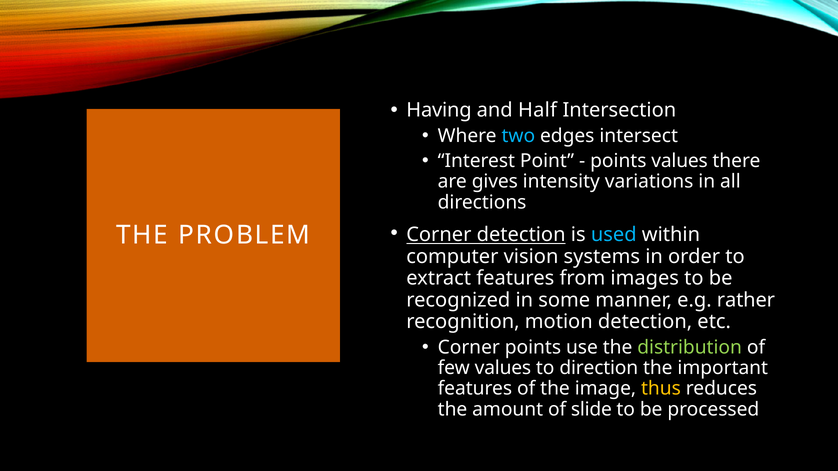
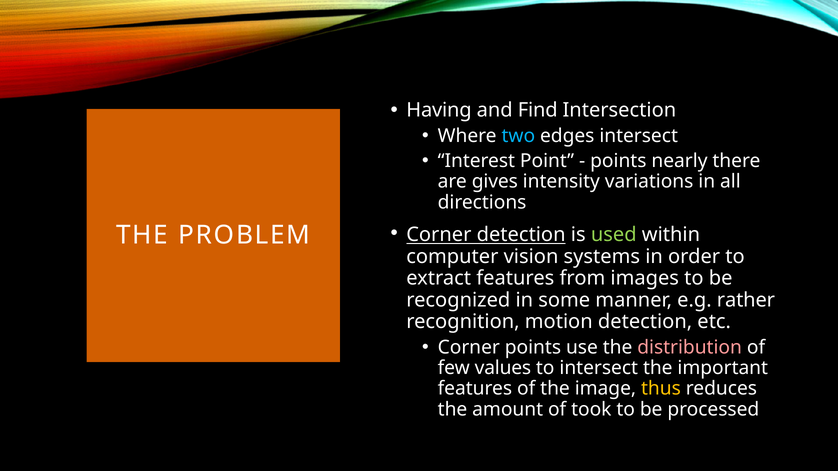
Half: Half -> Find (538, 110)
points values: values -> nearly (679, 161)
used colour: light blue -> light green (614, 235)
distribution colour: light green -> pink (690, 348)
to direction: direction -> intersect (599, 368)
slide: slide -> took (591, 410)
